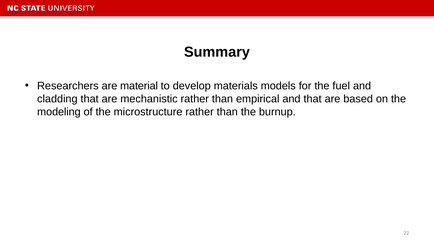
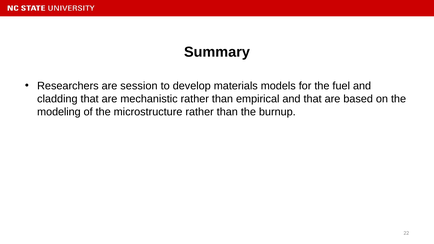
material: material -> session (139, 86)
